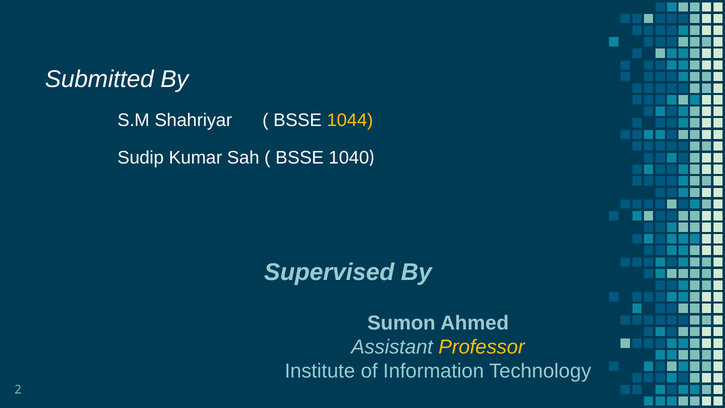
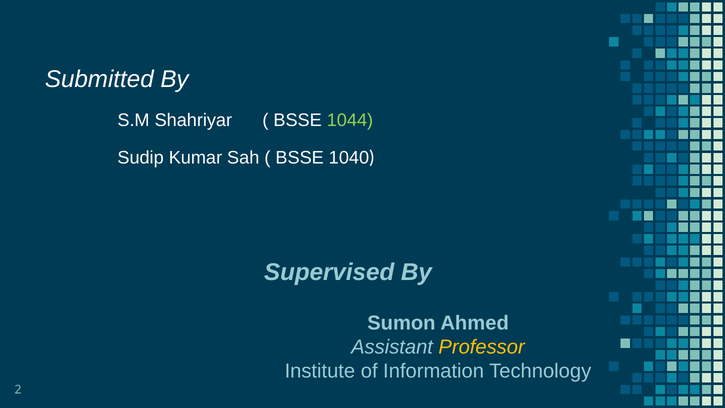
1044 colour: yellow -> light green (350, 120)
